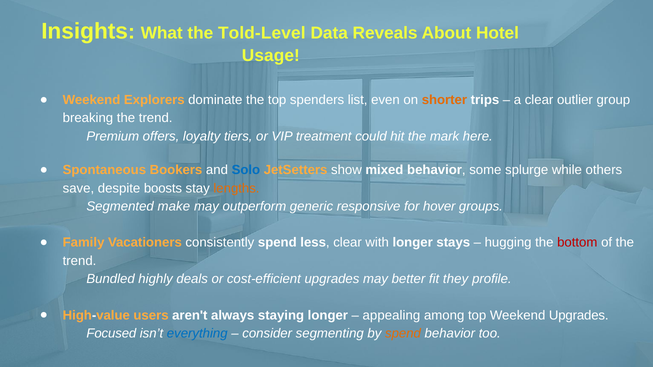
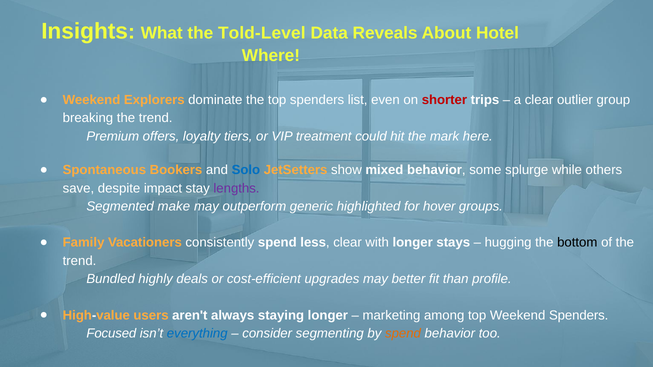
Usage: Usage -> Where (271, 55)
shorter colour: orange -> red (444, 100)
boosts: boosts -> impact (163, 188)
lengths colour: orange -> purple (236, 188)
responsive: responsive -> highlighted (369, 207)
bottom colour: red -> black (577, 243)
they: they -> than (456, 279)
appealing: appealing -> marketing (391, 315)
Weekend Upgrades: Upgrades -> Spenders (579, 315)
